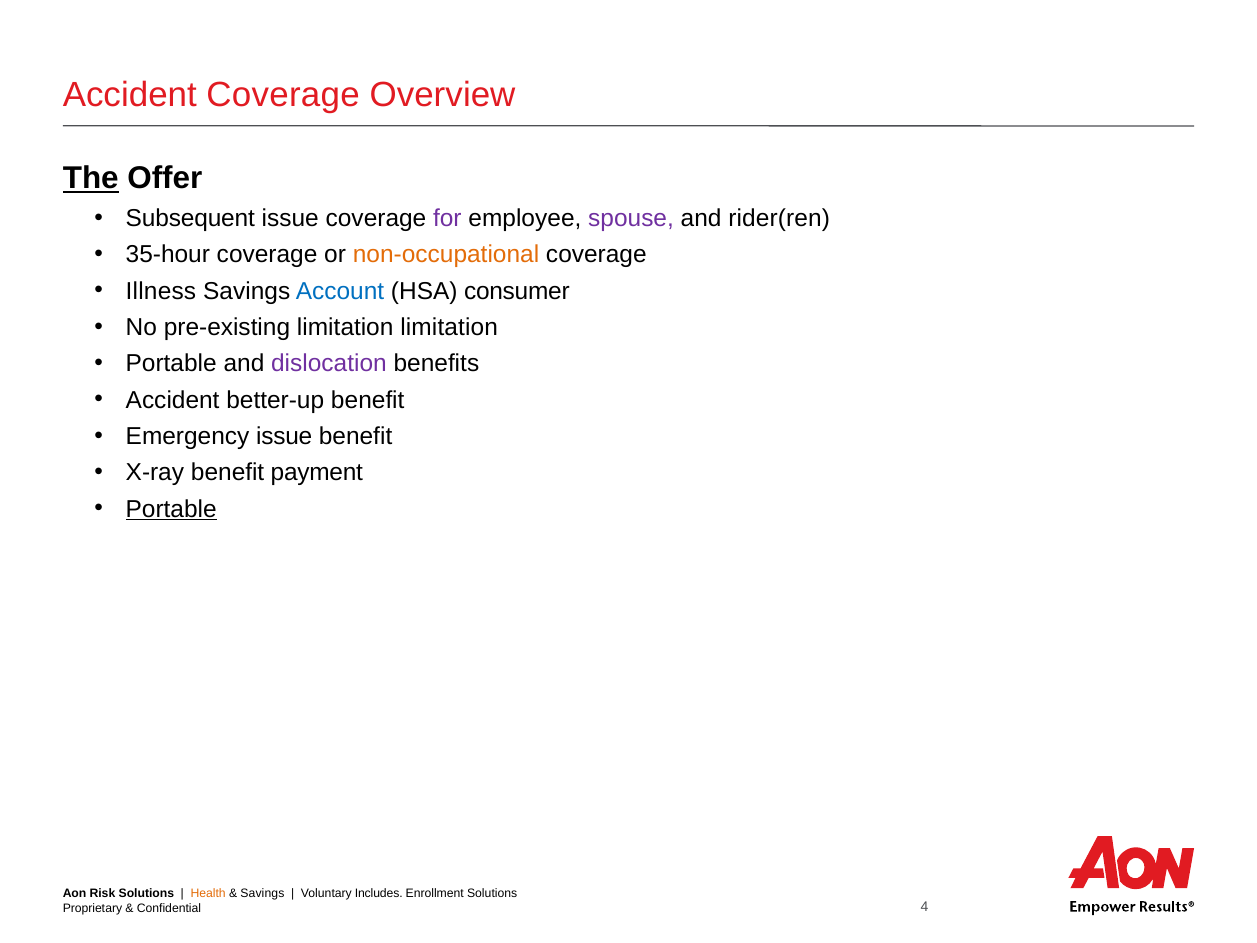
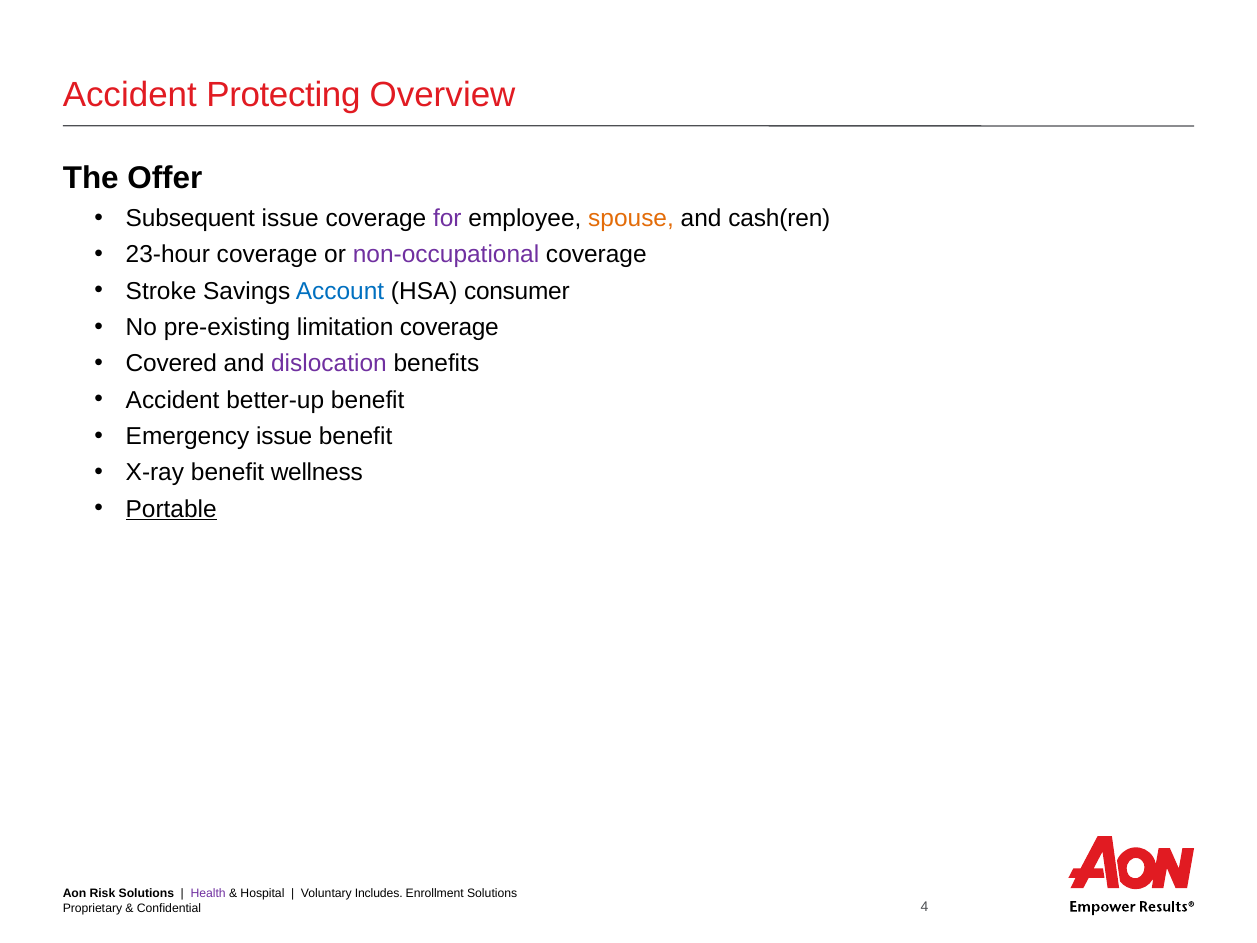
Accident Coverage: Coverage -> Protecting (283, 95)
The underline: present -> none (91, 178)
spouse colour: purple -> orange (631, 218)
rider(ren: rider(ren -> cash(ren (779, 218)
35-hour: 35-hour -> 23-hour (168, 255)
non-occupational colour: orange -> purple (446, 255)
Illness: Illness -> Stroke (161, 291)
limitation limitation: limitation -> coverage (449, 327)
Portable: Portable -> Covered (171, 364)
payment: payment -> wellness (317, 473)
Health colour: orange -> purple (208, 893)
Savings: Savings -> Hospital (262, 893)
